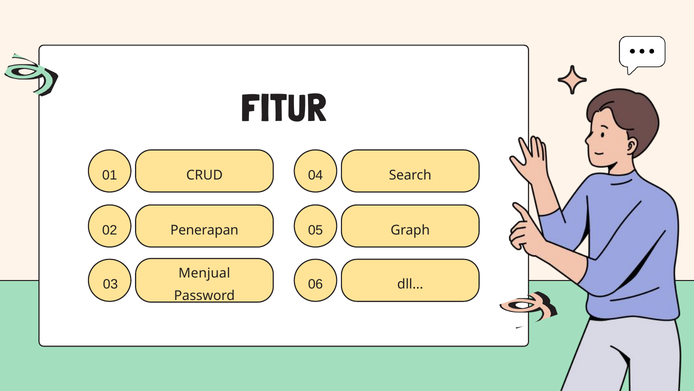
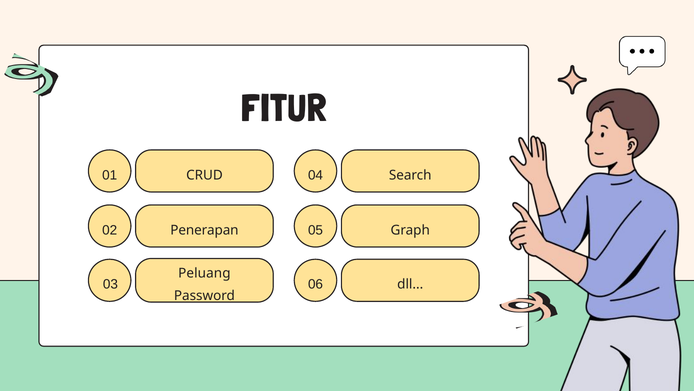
Menjual: Menjual -> Peluang (204, 273)
